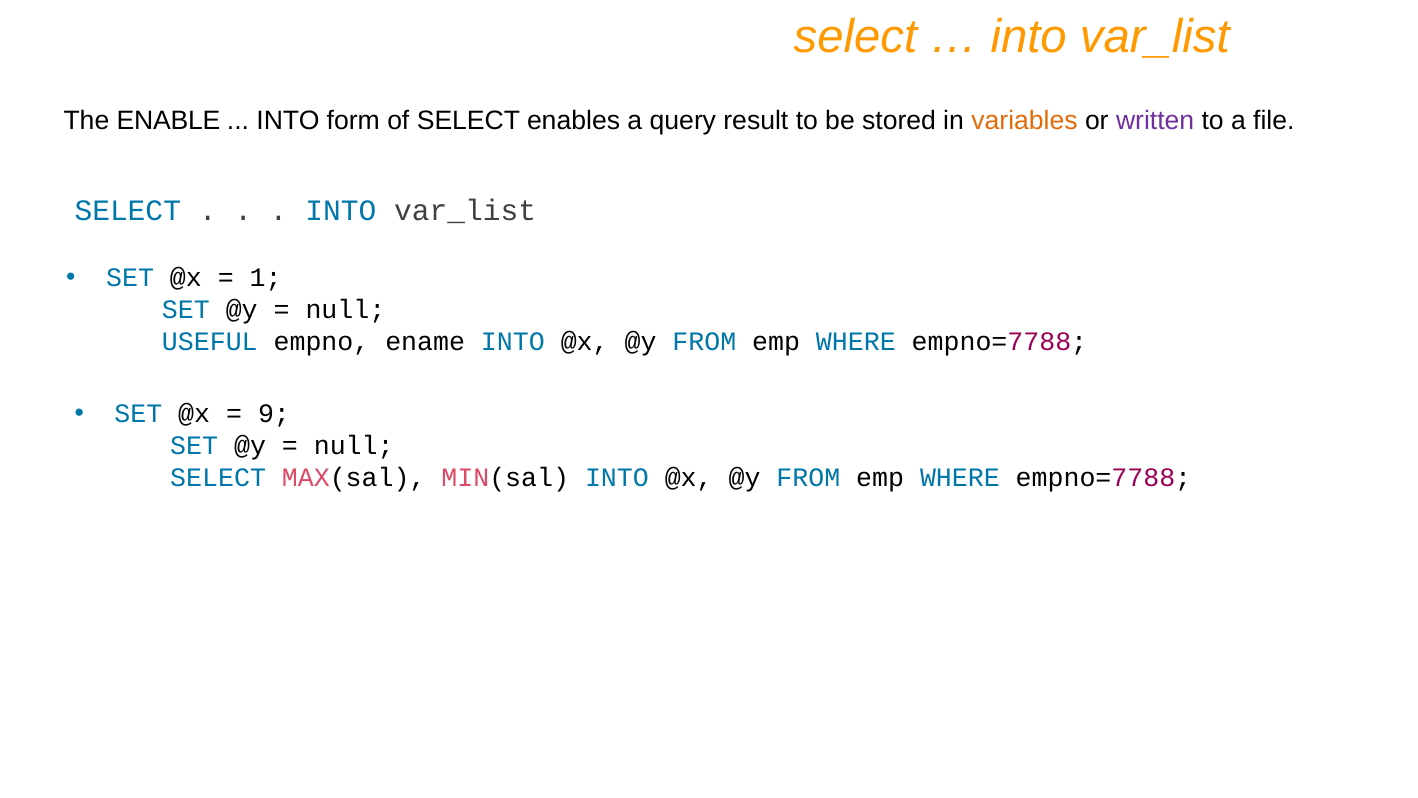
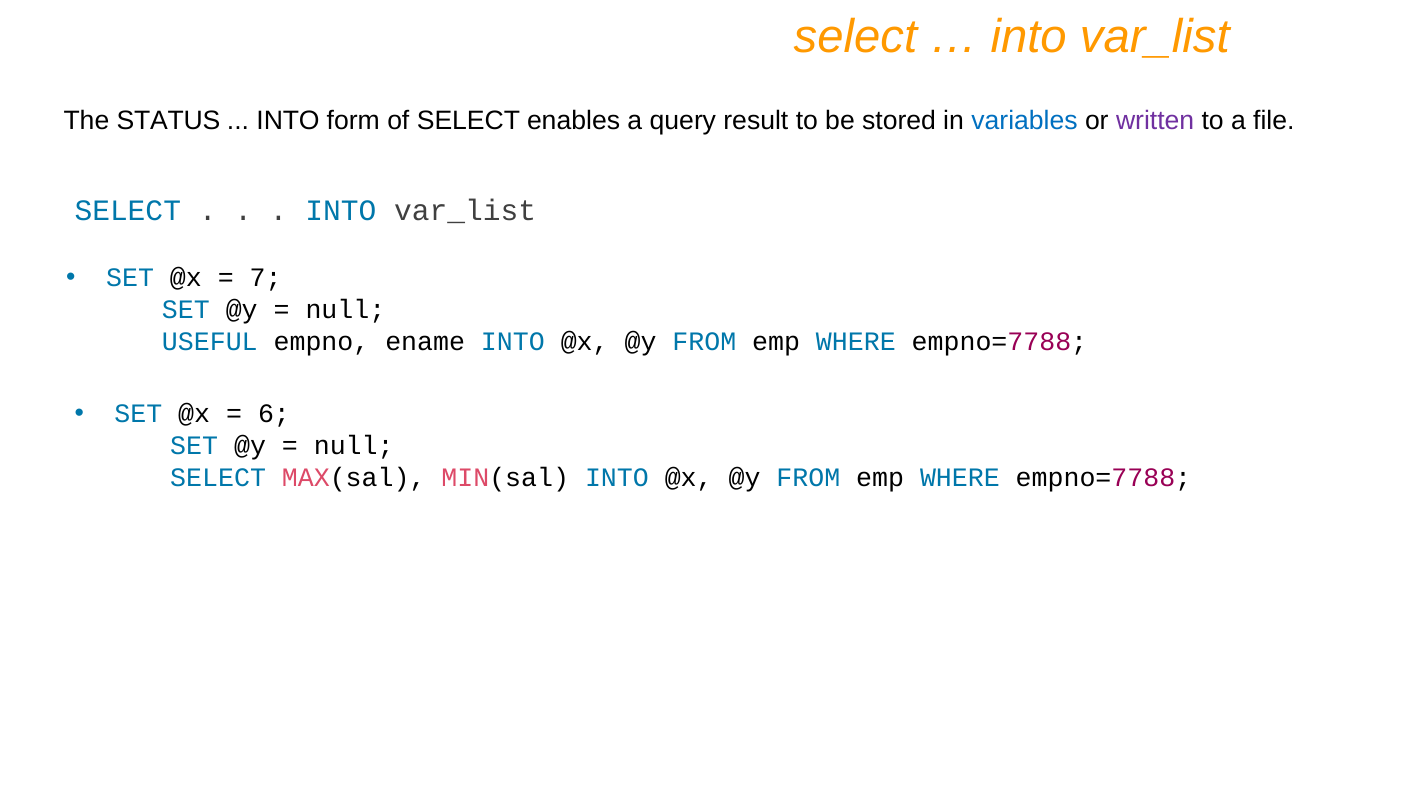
ENABLE: ENABLE -> STATUS (169, 120)
variables colour: orange -> blue (1025, 120)
1: 1 -> 7 (266, 278)
9: 9 -> 6 (274, 414)
